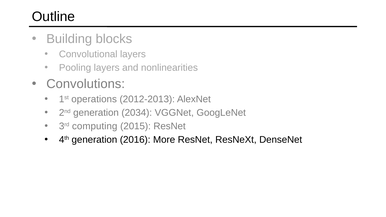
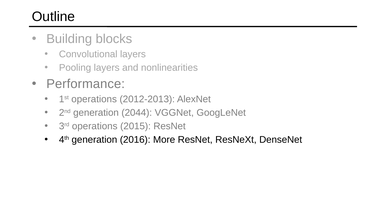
Convolutions: Convolutions -> Performance (86, 84)
2034: 2034 -> 2044 (137, 113)
3rd computing: computing -> operations (95, 126)
